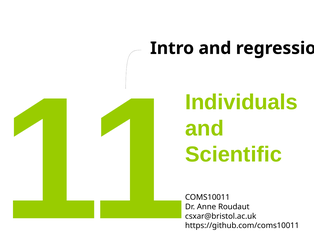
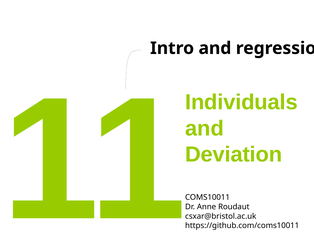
Scientific: Scientific -> Deviation (234, 155)
